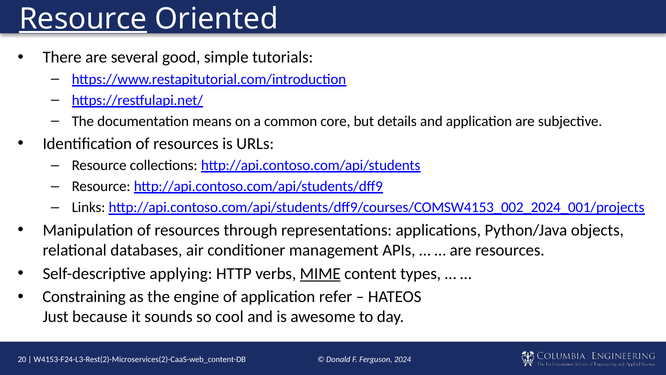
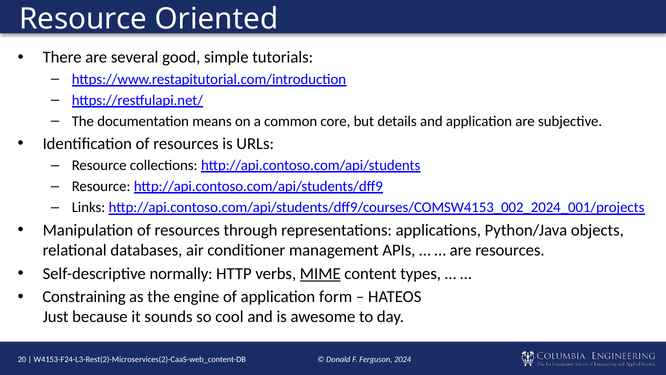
Resource underline: present -> none (83, 19)
applying: applying -> normally (181, 273)
refer: refer -> form (336, 297)
